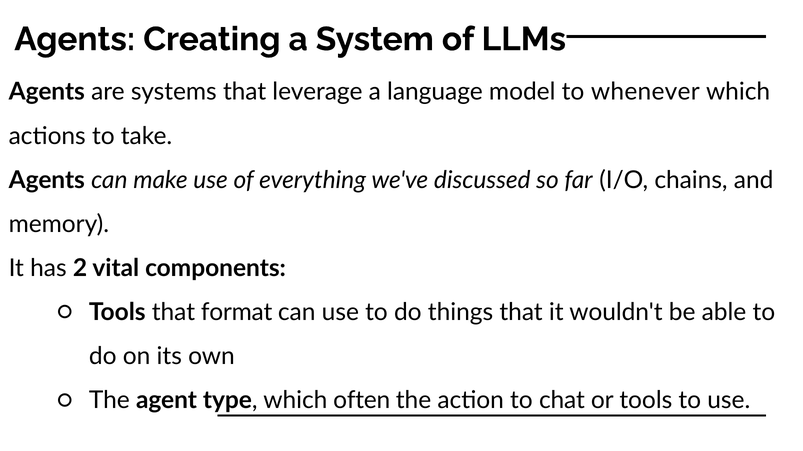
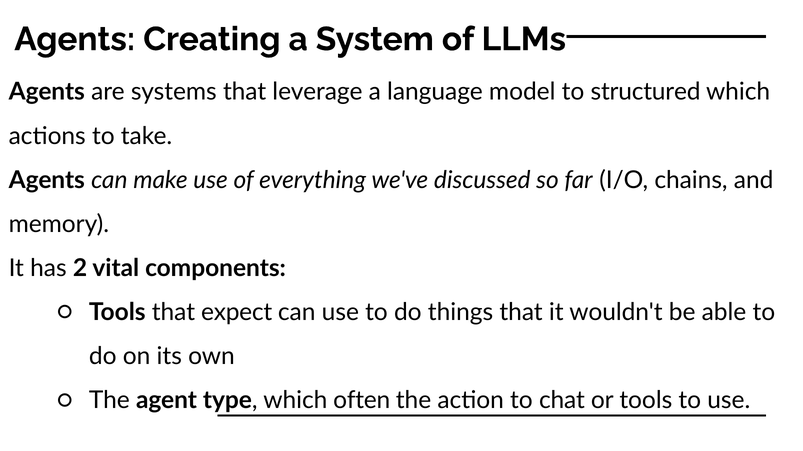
whenever: whenever -> structured (646, 92)
format: format -> expect (237, 313)
